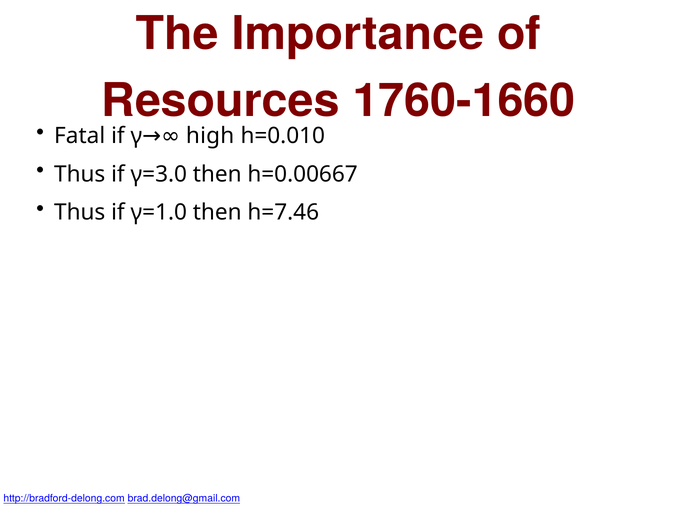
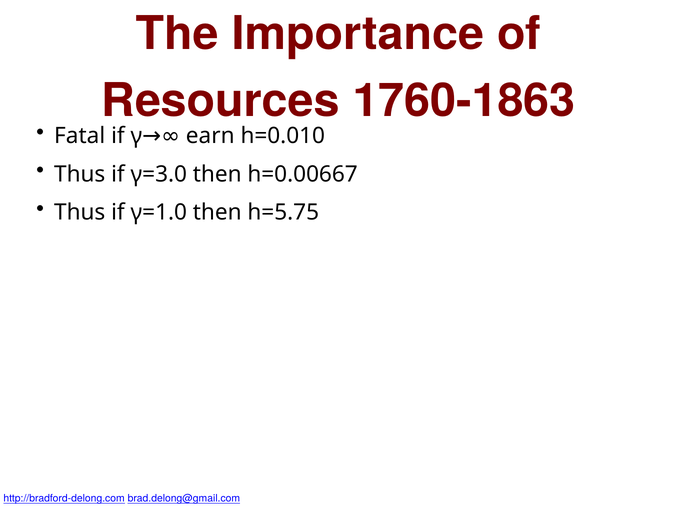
1760-1660: 1760-1660 -> 1760-1863 (464, 101)
high: high -> earn (210, 136)
h=7.46: h=7.46 -> h=5.75 (283, 213)
